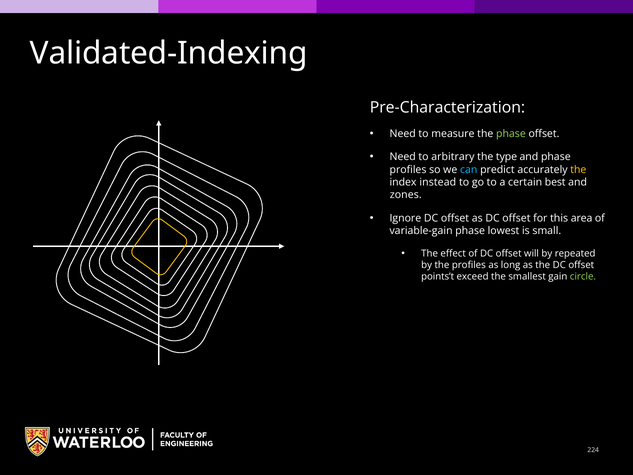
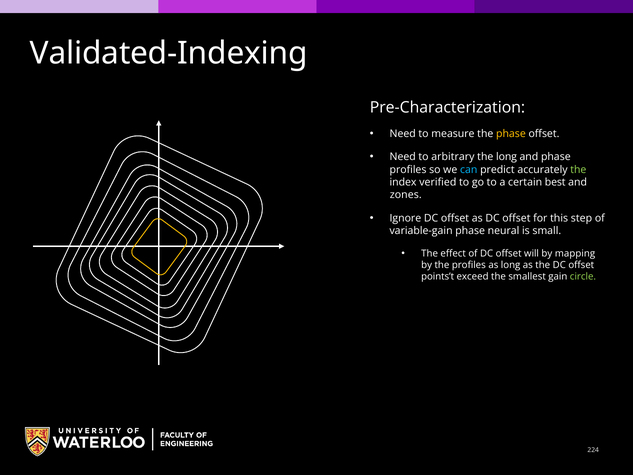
phase colour: light green -> yellow (511, 134)
the type: type -> long (507, 157)
the colour: yellow -> light green (578, 169)
instead: instead -> verified (438, 182)
area: area -> step (581, 218)
lowest: lowest -> neural (504, 231)
repeated: repeated -> mapping (575, 253)
